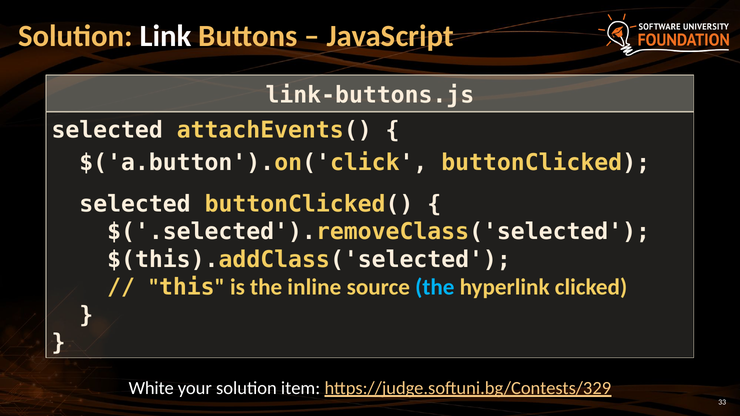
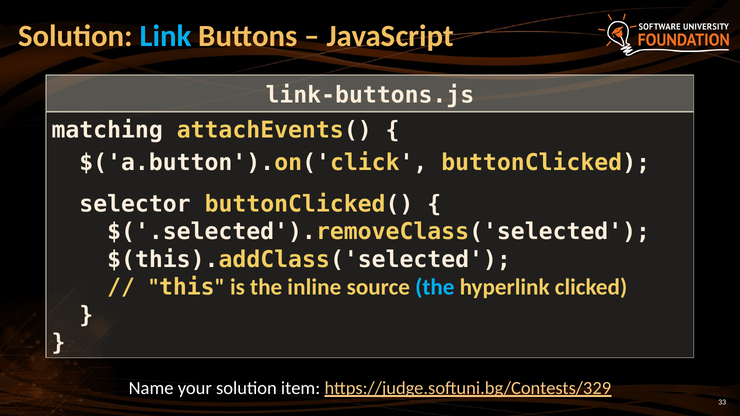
Link colour: white -> light blue (166, 36)
selected: selected -> matching (107, 130)
selected: selected -> selector (135, 204)
White: White -> Name (151, 388)
